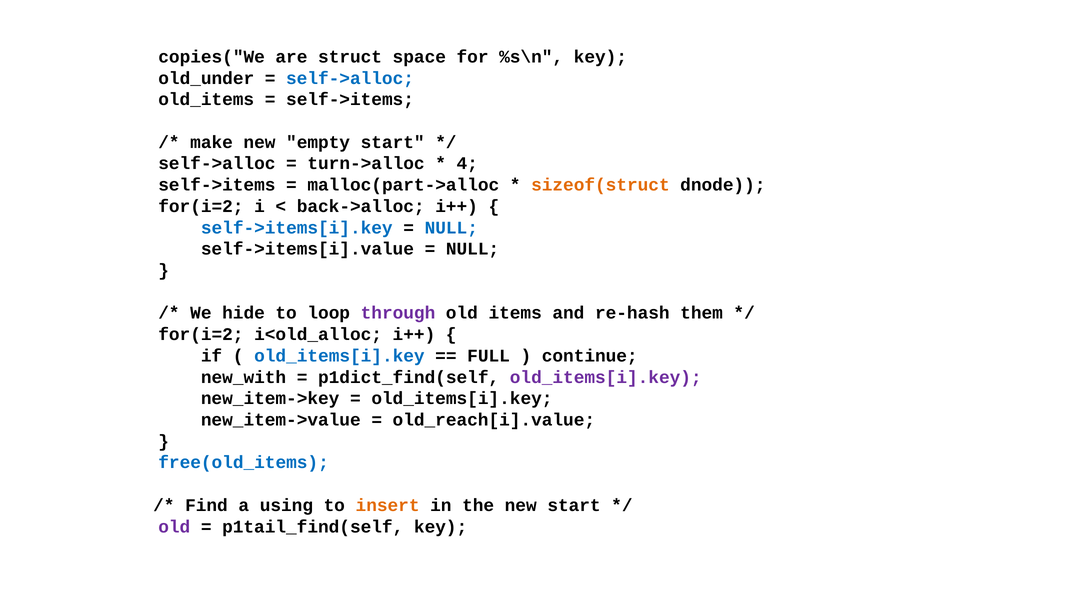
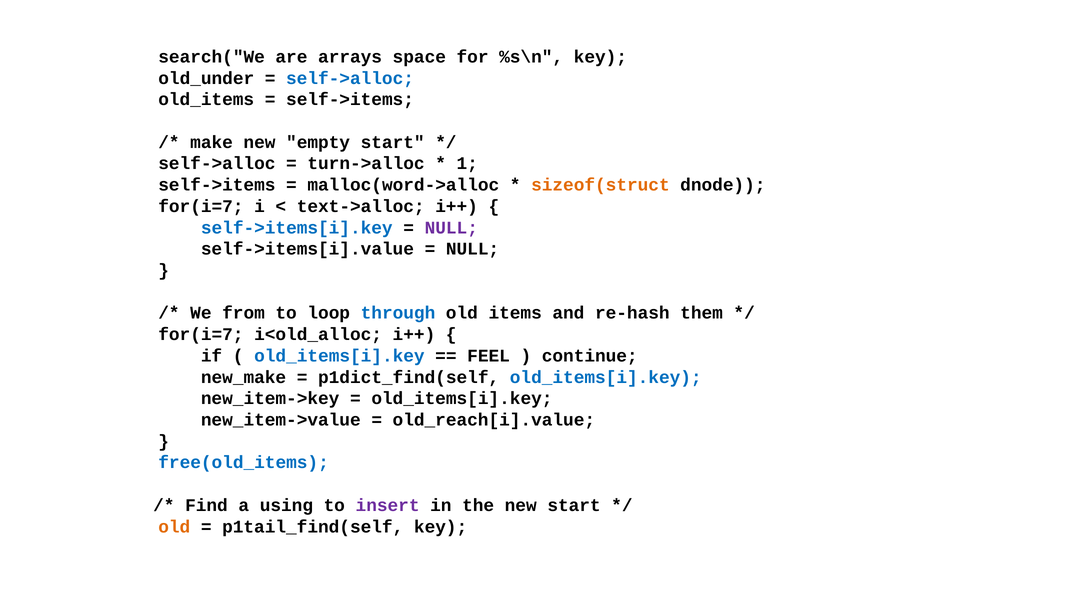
copies("We: copies("We -> search("We (212, 57)
struct: struct -> arrays (350, 57)
4: 4 -> 1 (467, 164)
malloc(part->alloc: malloc(part->alloc -> malloc(word->alloc (403, 185)
for(i=2: for(i=2 -> for(i=7 (201, 206)
back->alloc: back->alloc -> text->alloc (361, 206)
NULL colour: blue -> purple (451, 228)
hide: hide -> from (244, 313)
through colour: purple -> blue (398, 313)
for(i=2: for(i=2 -> for(i=7 (201, 335)
FULL: FULL -> FEEL (489, 356)
new_with: new_with -> new_make (244, 377)
old_items[i].key colour: purple -> blue (606, 377)
insert colour: orange -> purple (388, 506)
old colour: purple -> orange (174, 527)
